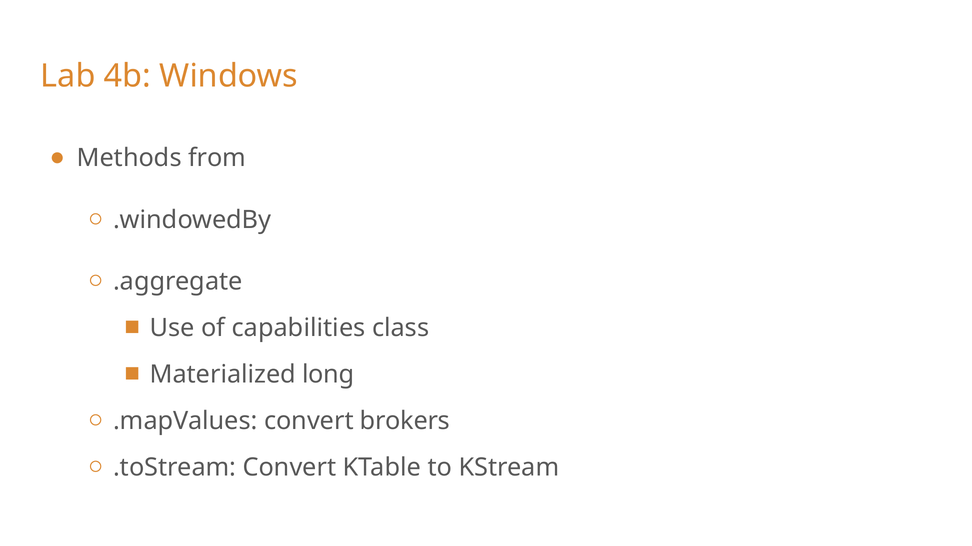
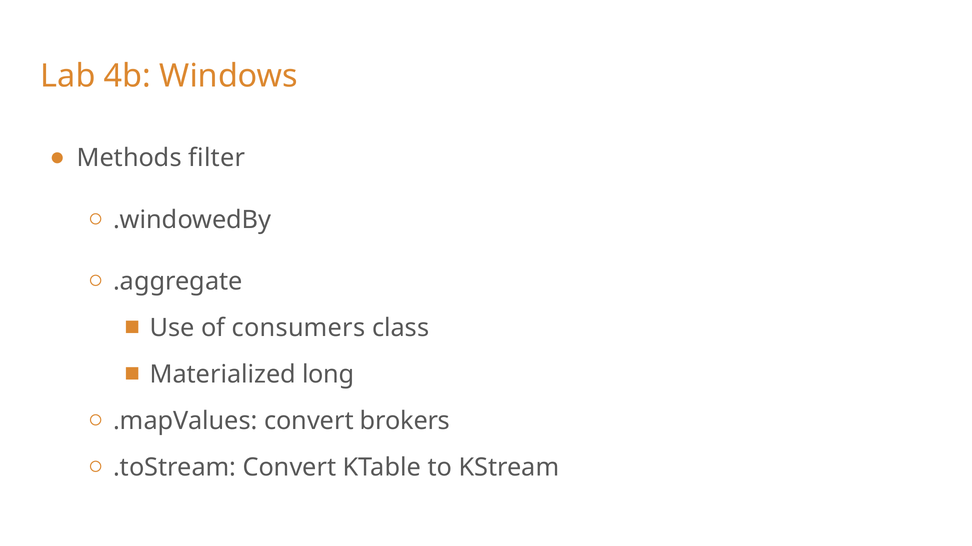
from: from -> filter (217, 158)
capabilities: capabilities -> consumers (298, 328)
